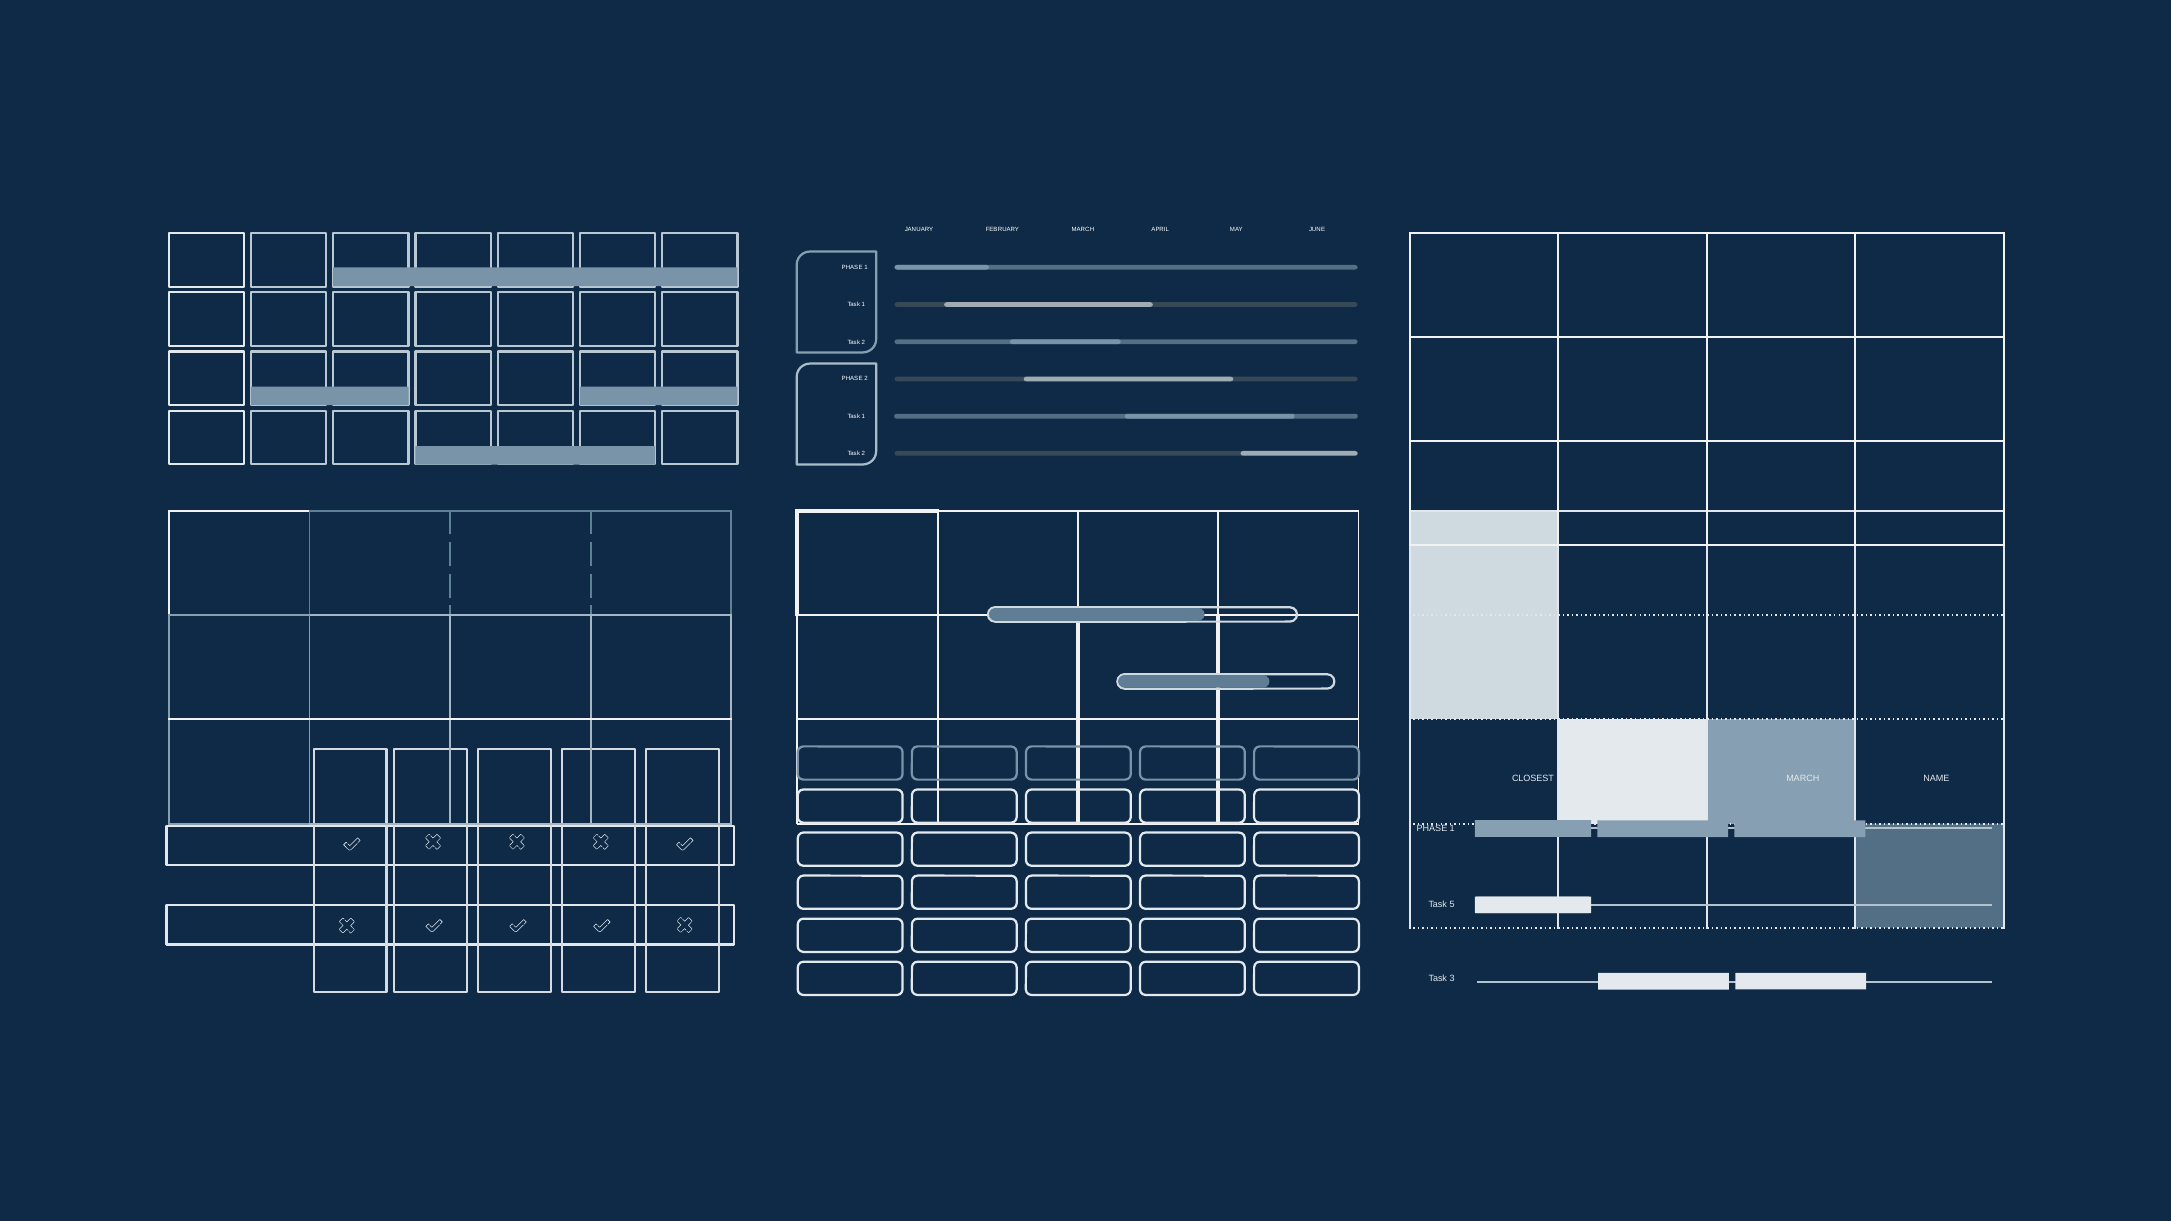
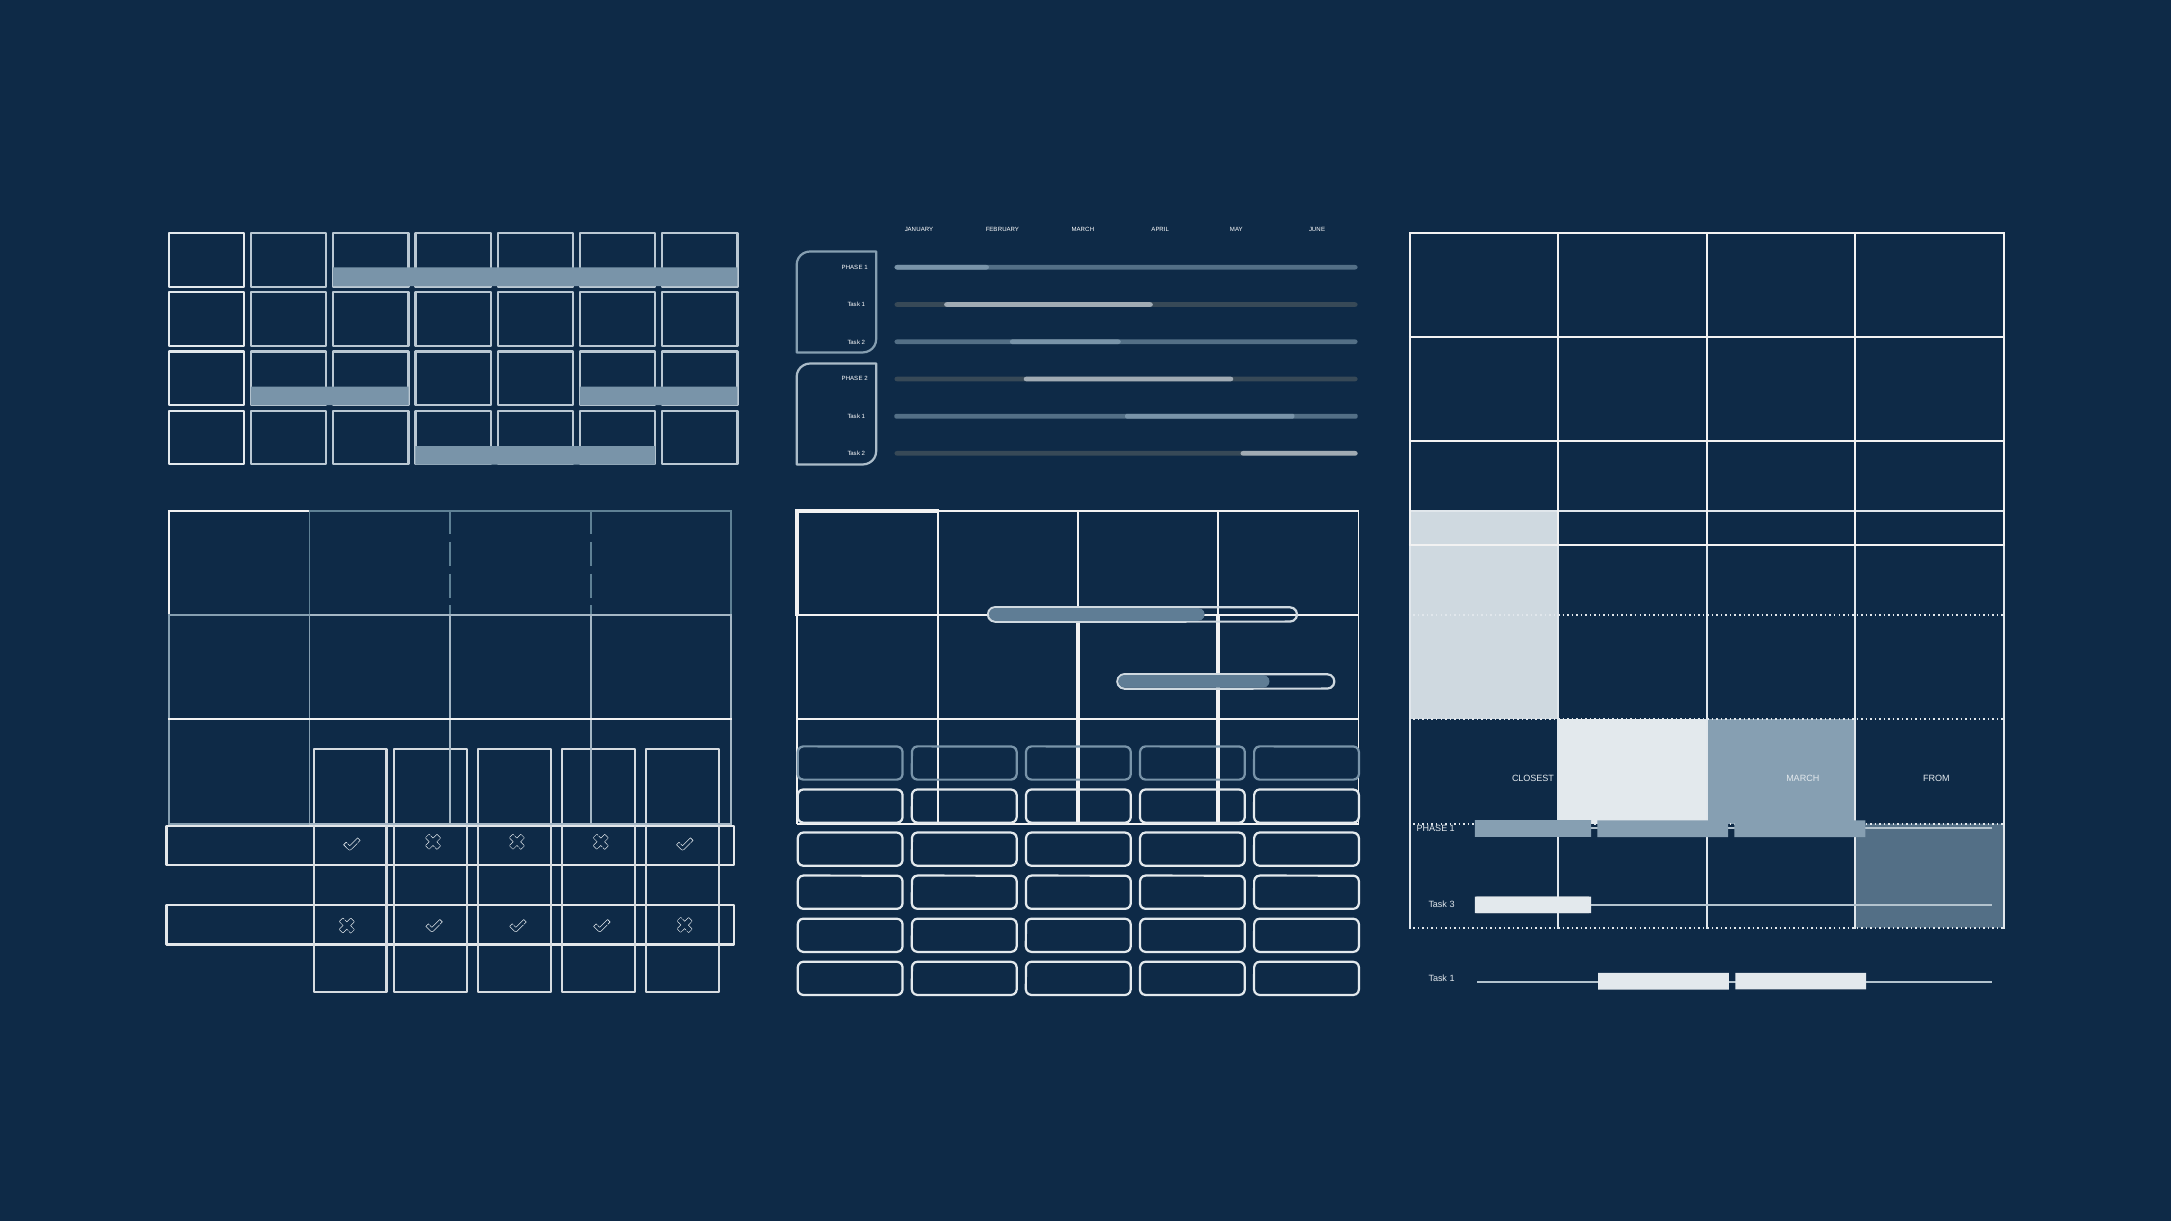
NAME: NAME -> FROM (1936, 779)
5: 5 -> 3 (1452, 904)
3: 3 -> 1 (1452, 979)
